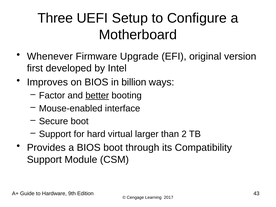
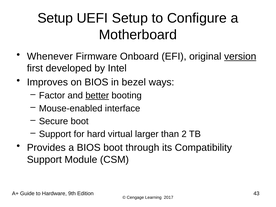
Three: Three -> Setup (55, 18)
Upgrade: Upgrade -> Onboard (139, 56)
version underline: none -> present (240, 56)
billion: billion -> bezel (134, 82)
